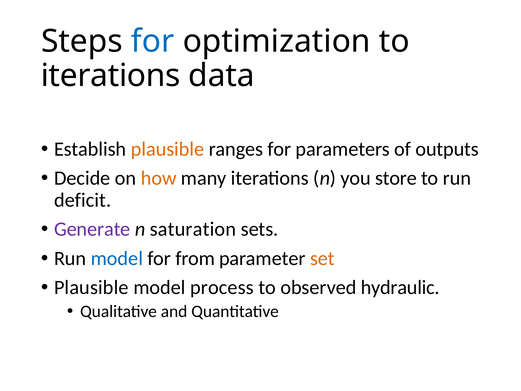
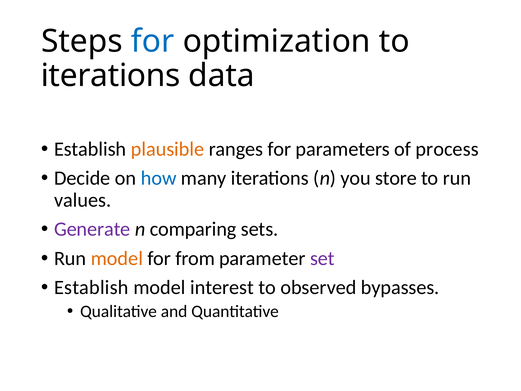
outputs: outputs -> process (447, 149)
how colour: orange -> blue (159, 178)
deficit: deficit -> values (83, 200)
saturation: saturation -> comparing (193, 229)
model colour: blue -> orange (117, 258)
set colour: orange -> purple (322, 258)
Plausible: Plausible -> Establish (91, 287)
process: process -> interest (222, 287)
hydraulic: hydraulic -> bypasses (400, 287)
